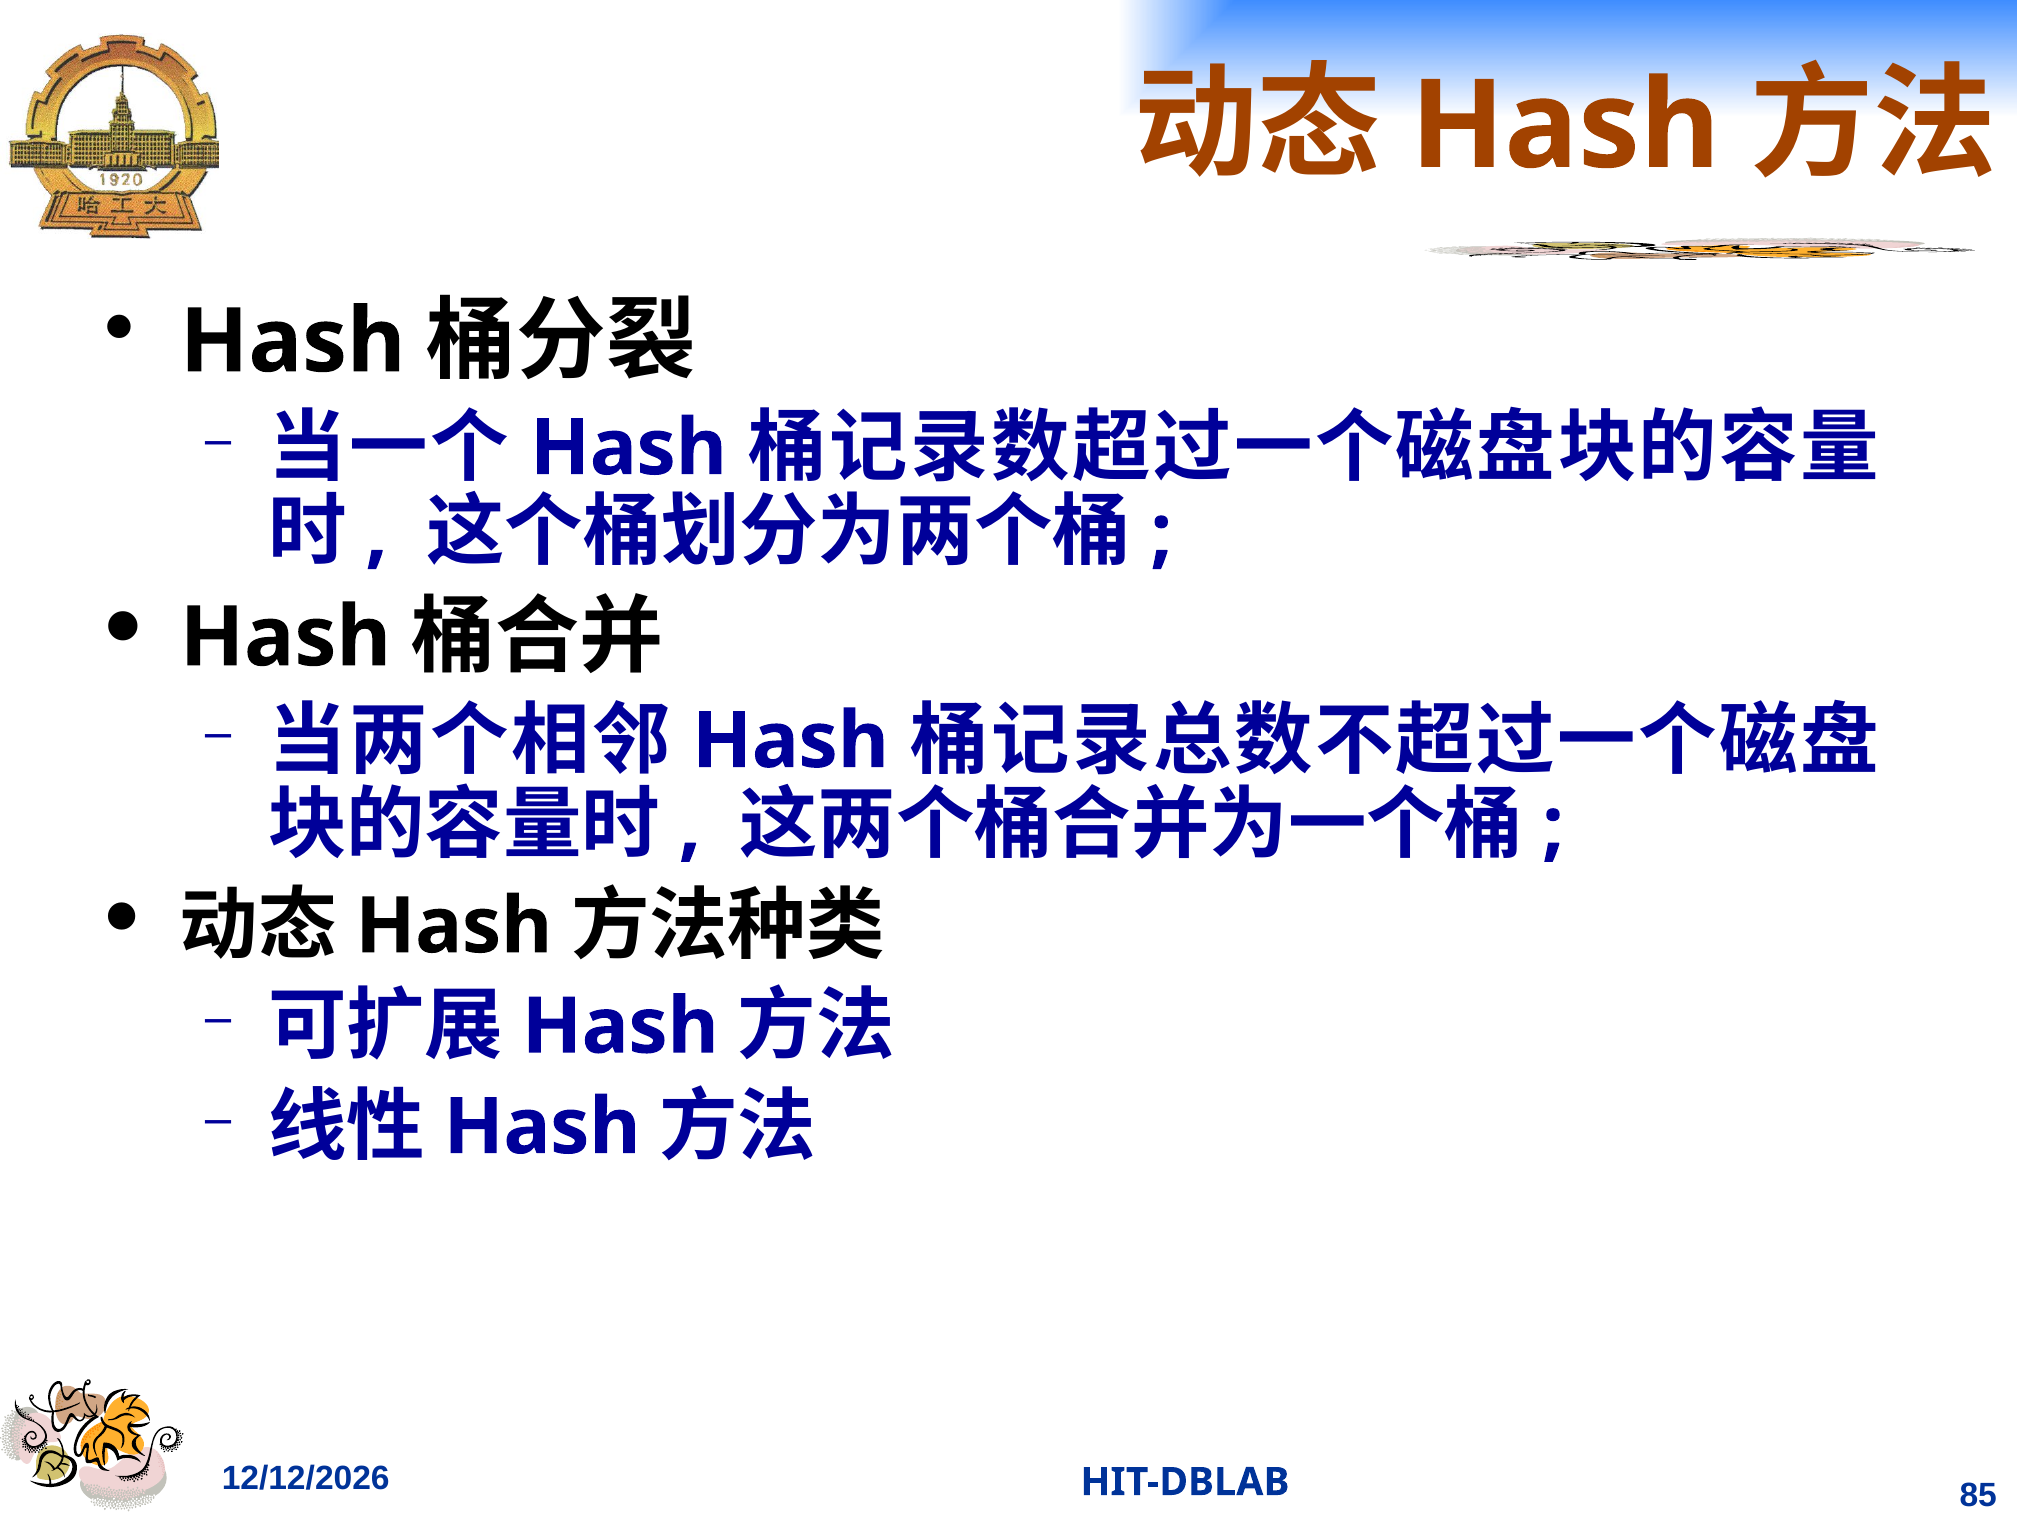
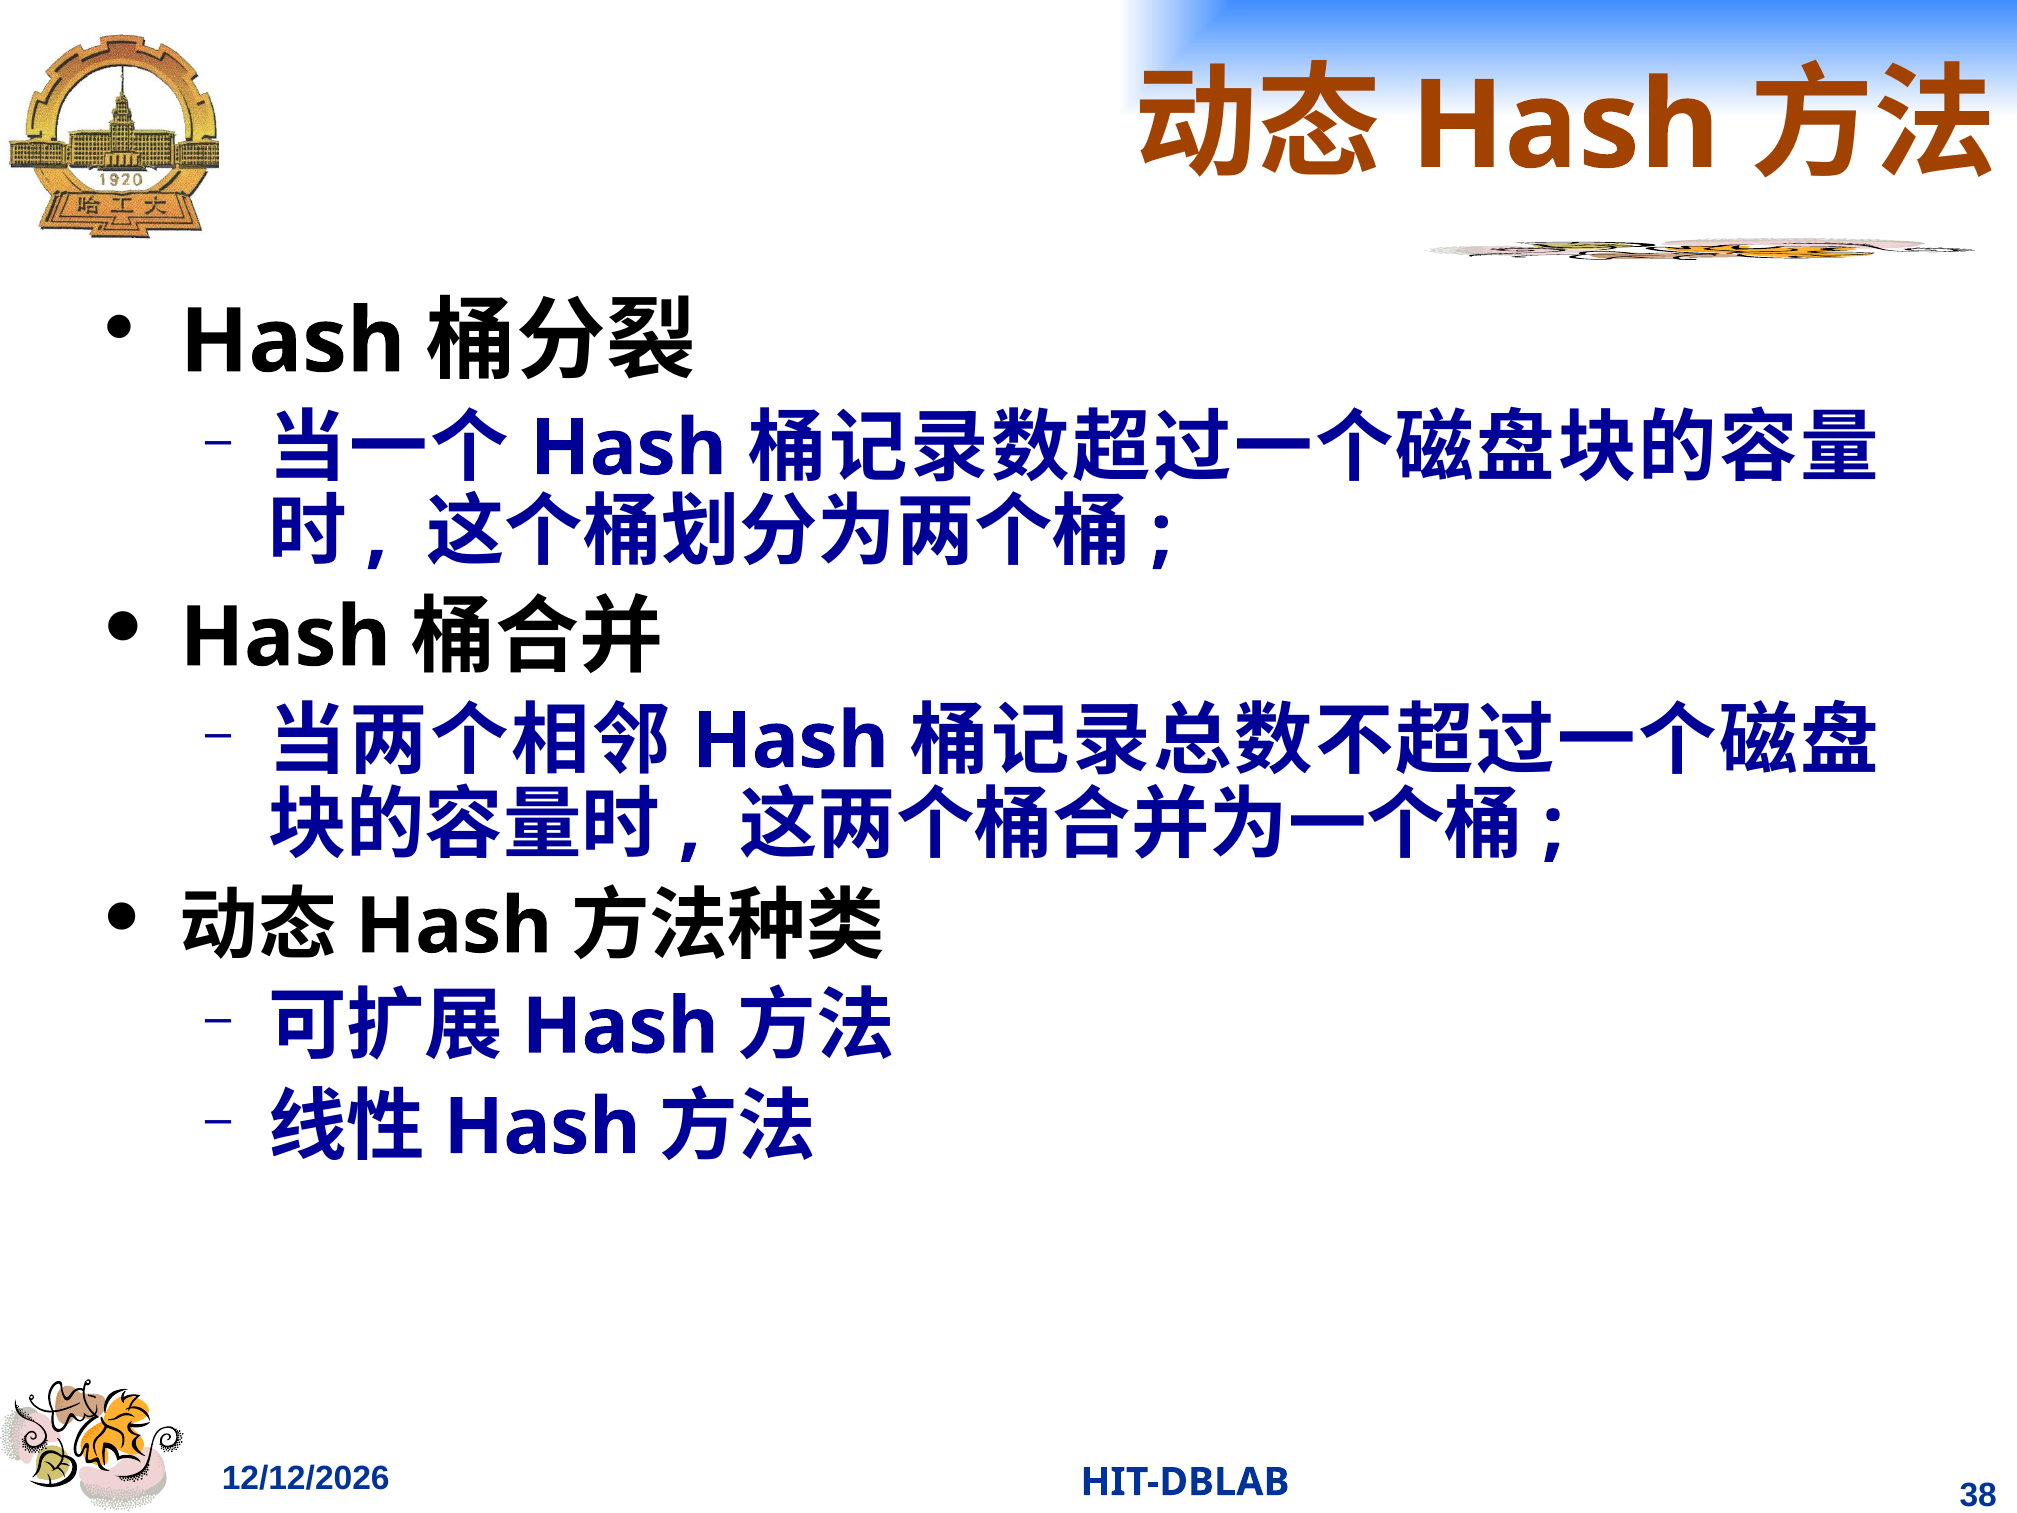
85: 85 -> 38 (1978, 1495)
